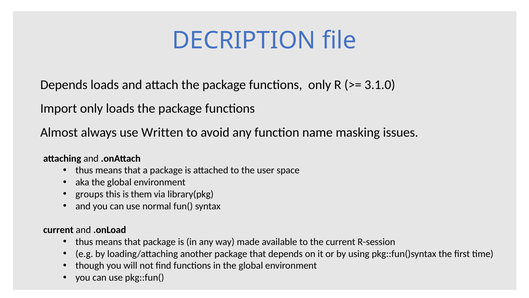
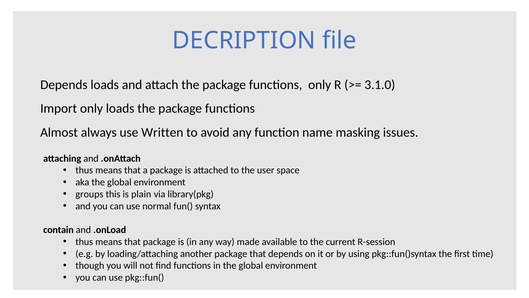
them: them -> plain (141, 194)
current: current -> contain (58, 230)
